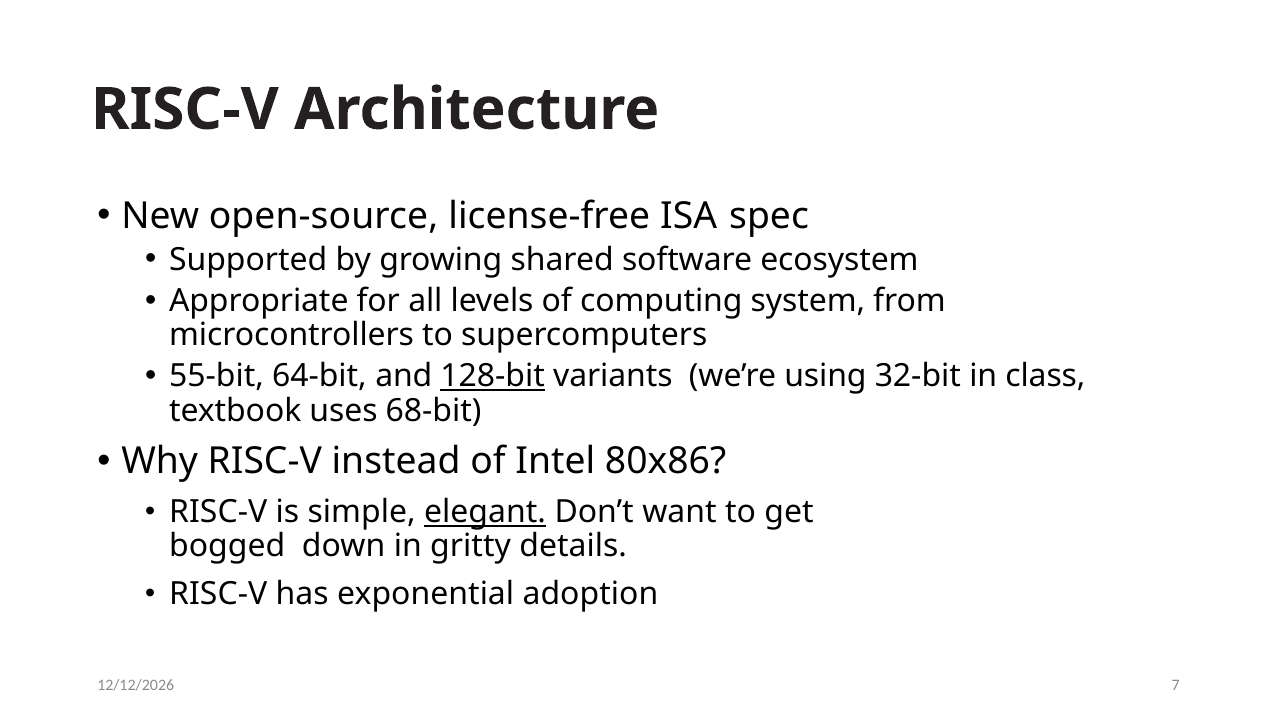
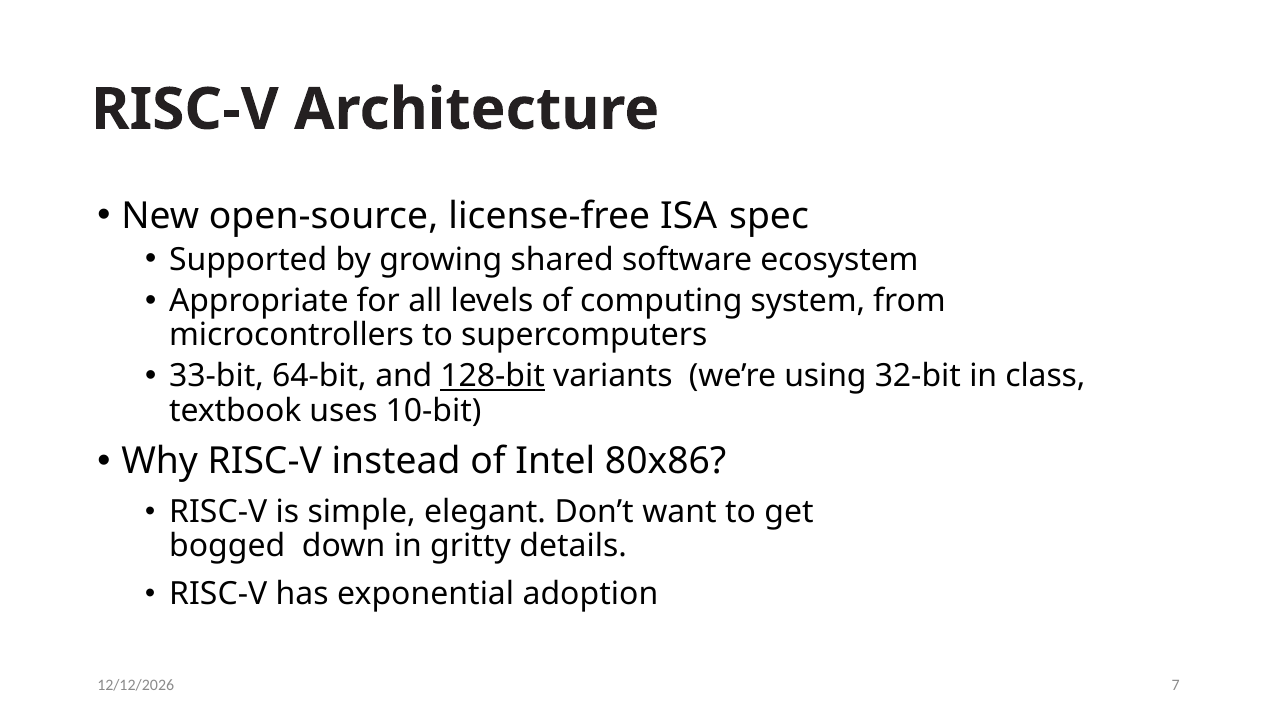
55-bit: 55-bit -> 33-bit (217, 377)
68-bit: 68-bit -> 10-bit (434, 411)
elegant underline: present -> none (485, 512)
